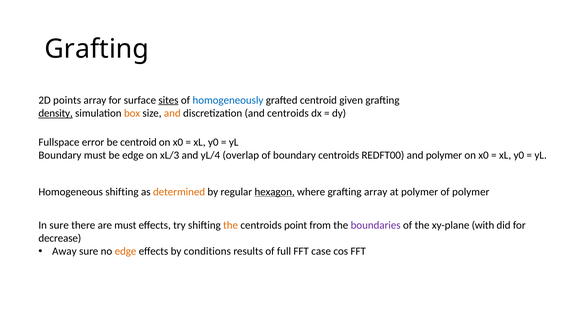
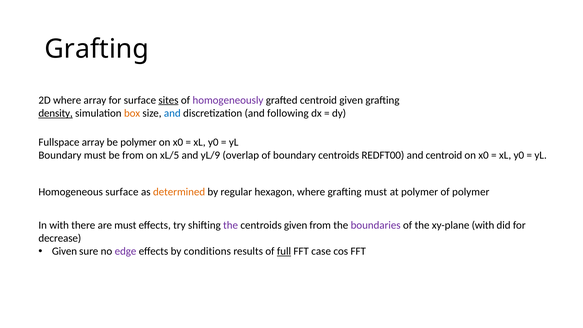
2D points: points -> where (67, 100)
homogeneously colour: blue -> purple (228, 100)
and colour: orange -> blue (172, 113)
and centroids: centroids -> following (288, 113)
Fullspace error: error -> array (93, 142)
be centroid: centroid -> polymer (138, 142)
be edge: edge -> from (133, 155)
xL/3: xL/3 -> xL/5 (170, 155)
yL/4: yL/4 -> yL/9 (210, 155)
and polymer: polymer -> centroid (444, 155)
Homogeneous shifting: shifting -> surface (122, 192)
hexagon underline: present -> none (275, 192)
grafting array: array -> must (376, 192)
In sure: sure -> with (59, 225)
the colour: orange -> purple (231, 225)
centroids point: point -> given (296, 225)
Away: Away -> Given (64, 251)
edge colour: orange -> purple (126, 251)
full underline: none -> present (284, 251)
